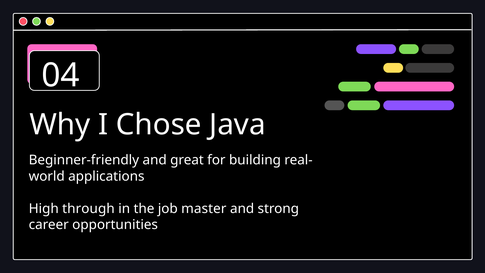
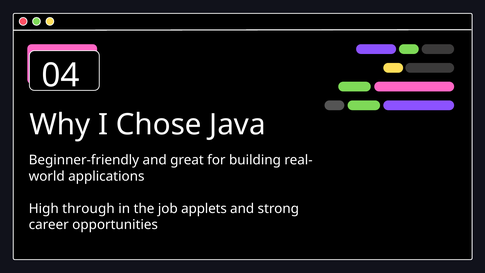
master: master -> applets (204, 209)
